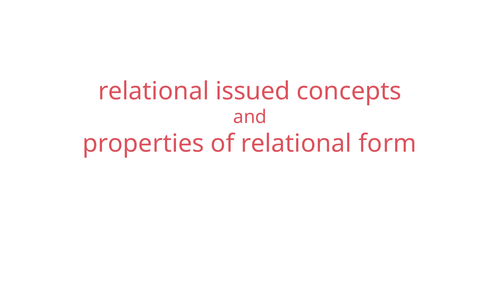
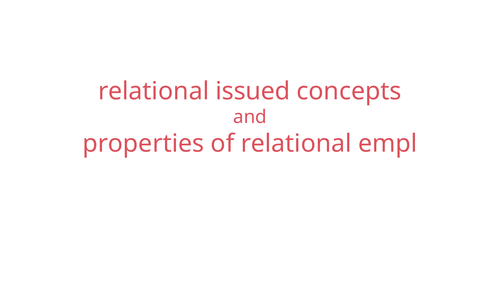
form: form -> empl (388, 144)
